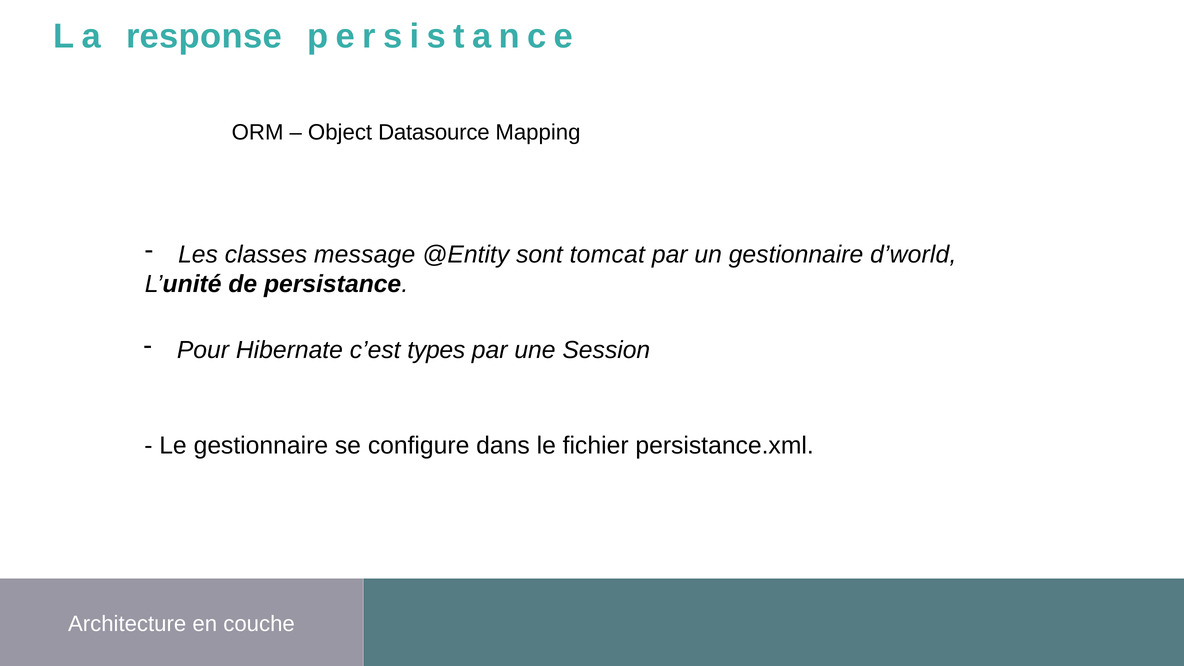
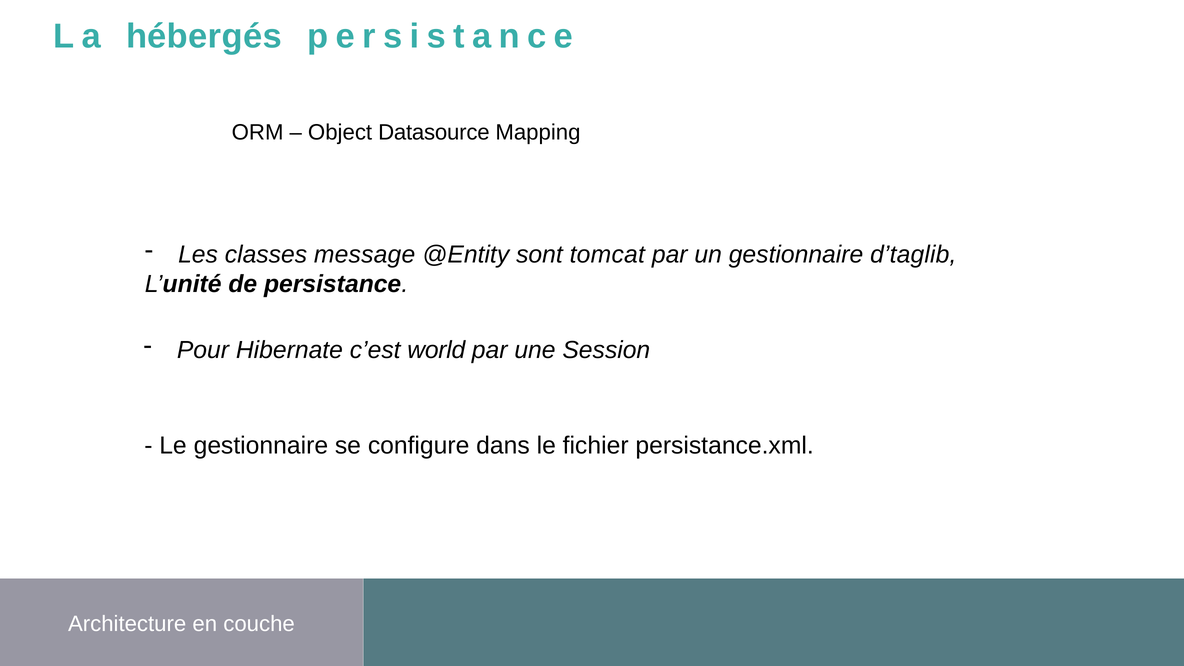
response: response -> hébergés (204, 36)
d’world: d’world -> d’taglib (913, 254)
types: types -> world (436, 350)
